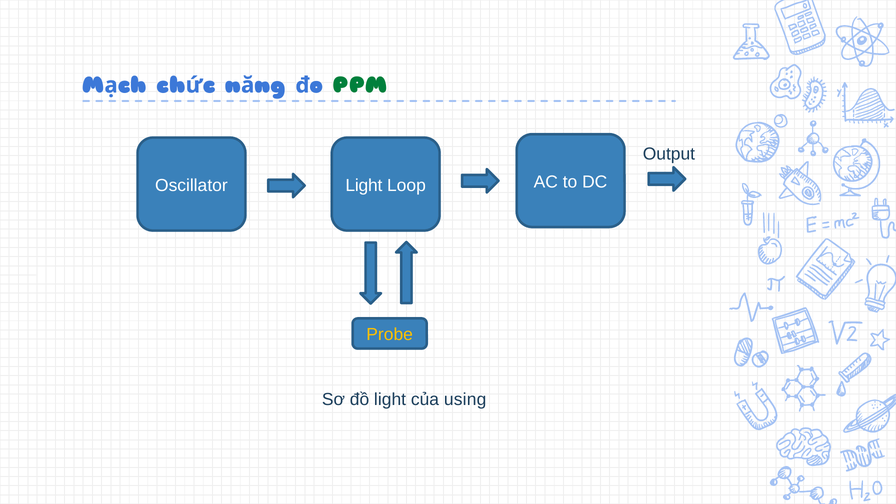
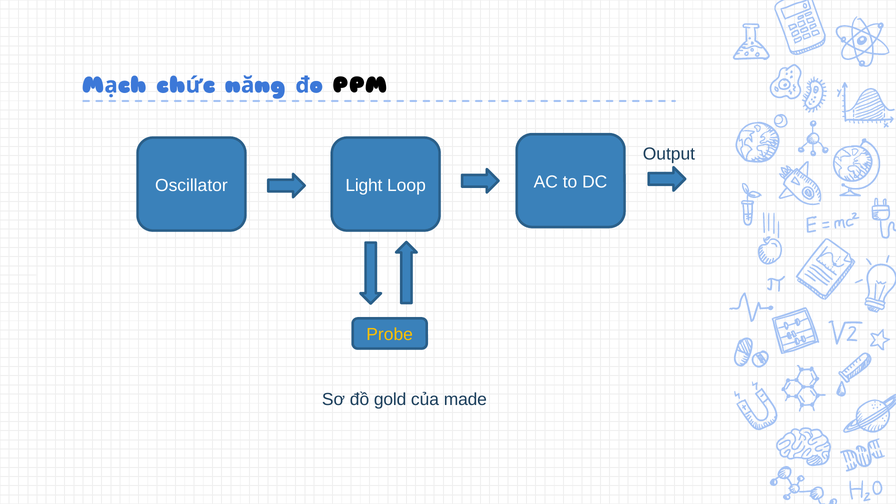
PPM colour: green -> black (360, 85)
đồ light: light -> gold (390, 400)
using: using -> made (465, 400)
